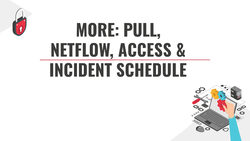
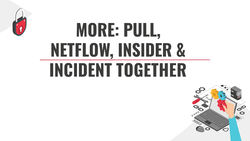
ACCESS: ACCESS -> INSIDER (145, 51)
SCHEDULE: SCHEDULE -> TOGETHER (151, 71)
